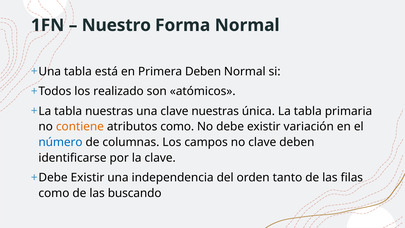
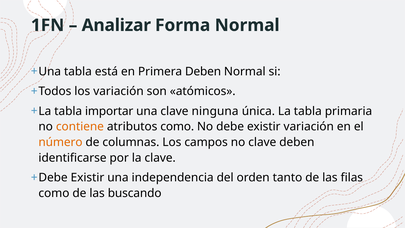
Nuestro: Nuestro -> Analizar (116, 25)
los realizado: realizado -> variación (118, 91)
tabla nuestras: nuestras -> importar (109, 111)
clave nuestras: nuestras -> ninguna (215, 111)
número colour: blue -> orange (60, 142)
